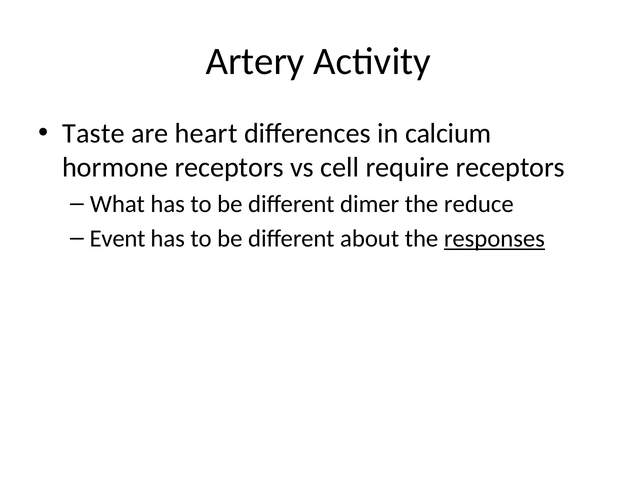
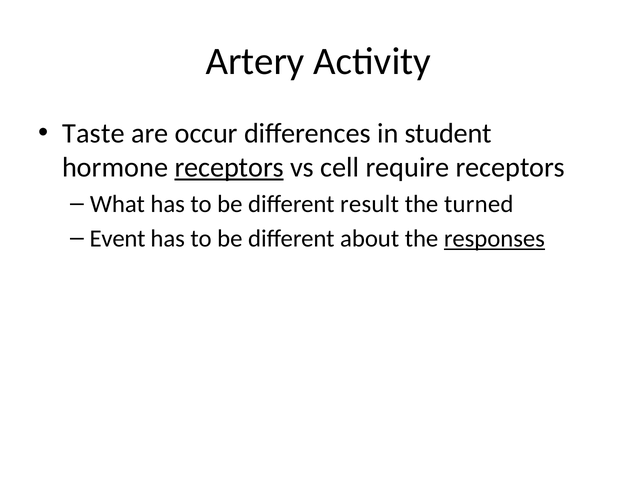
heart: heart -> occur (206, 134)
calcium: calcium -> student (448, 134)
receptors underline: none -> present (229, 168)
dimer: dimer -> result (369, 204)
reduce: reduce -> turned (479, 204)
